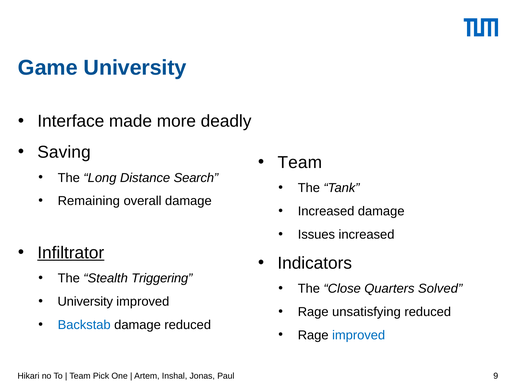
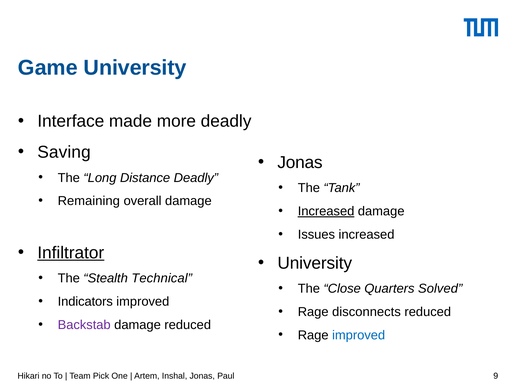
Team: Team -> Jonas (300, 163)
Distance Search: Search -> Deadly (196, 178)
Increased underline: none -> present (326, 211)
Indicators: Indicators -> University (315, 263)
Triggering: Triggering -> Technical (162, 278)
University: University -> Indicators (85, 302)
unsatisfying: unsatisfying -> disconnects (366, 312)
Backstab colour: blue -> purple (84, 325)
